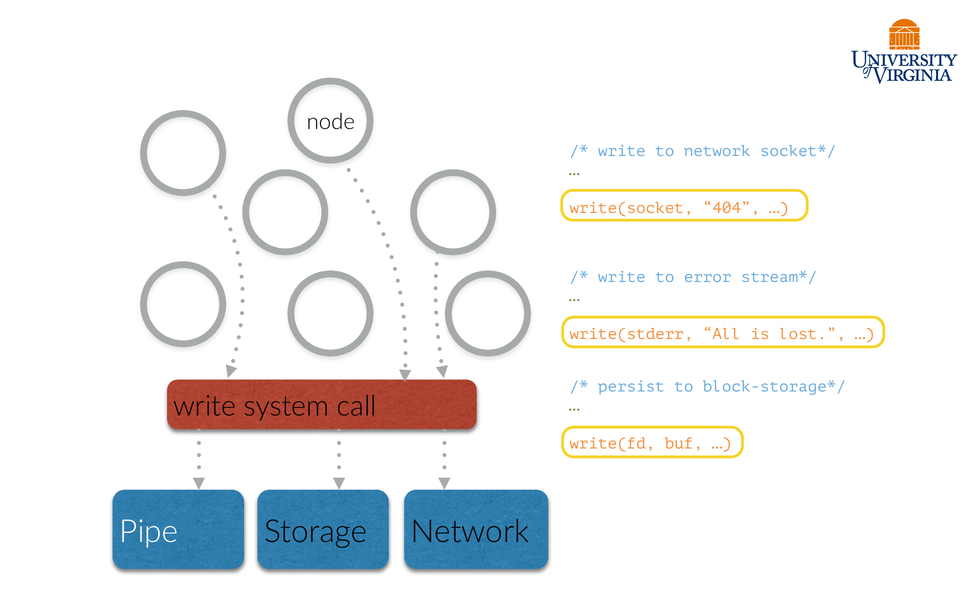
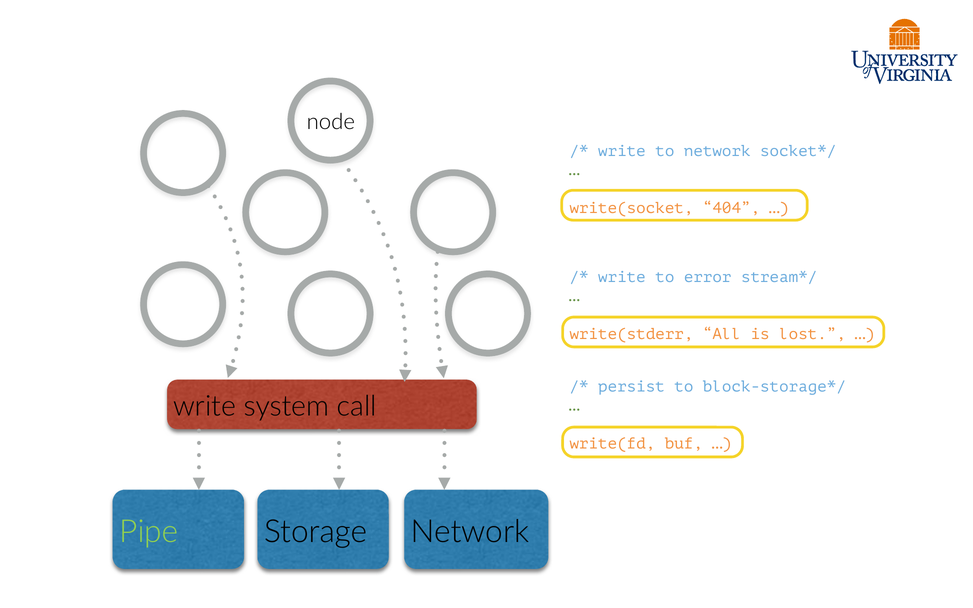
Pipe colour: white -> light green (149, 532)
